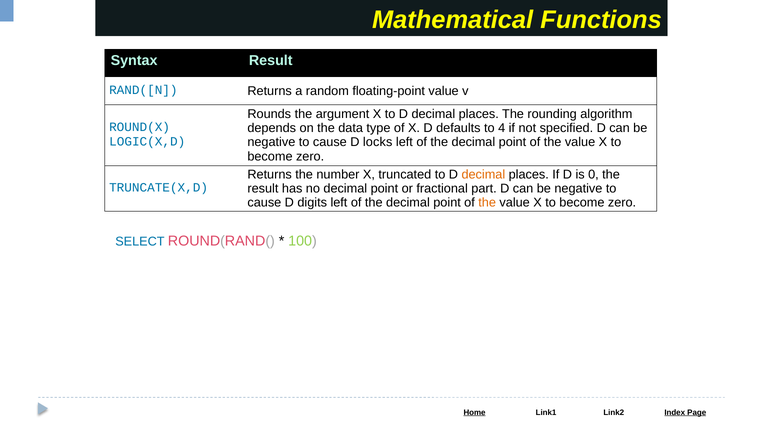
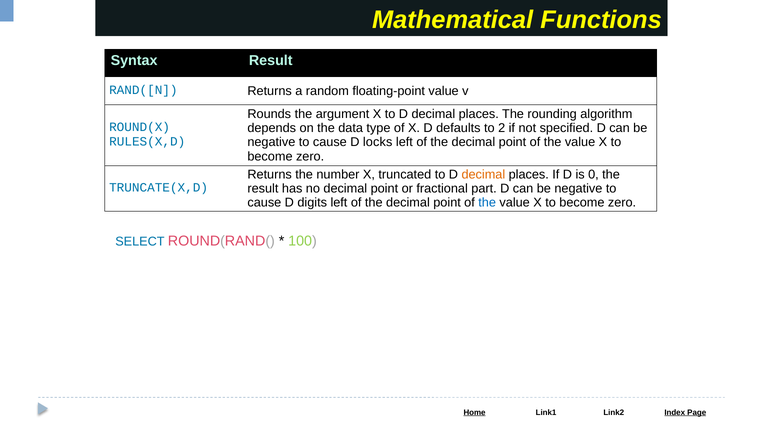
4: 4 -> 2 (502, 128)
LOGIC(X,D: LOGIC(X,D -> RULES(X,D (147, 142)
the colour: orange -> blue (487, 203)
